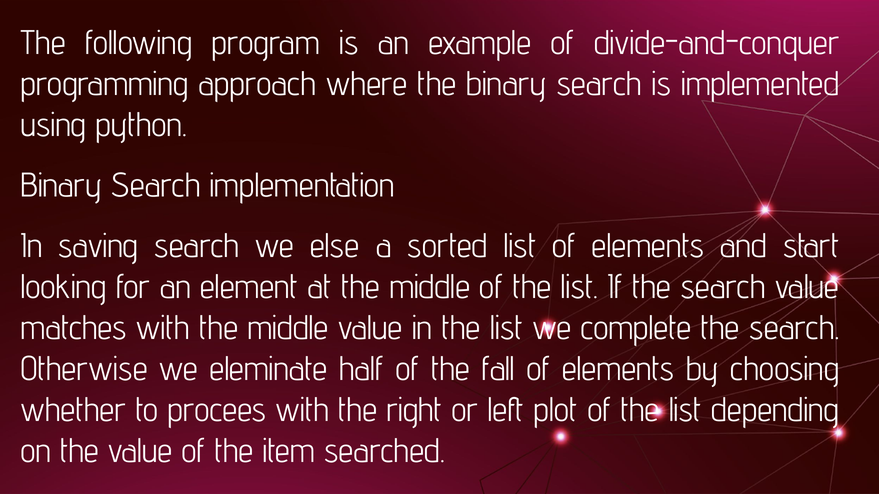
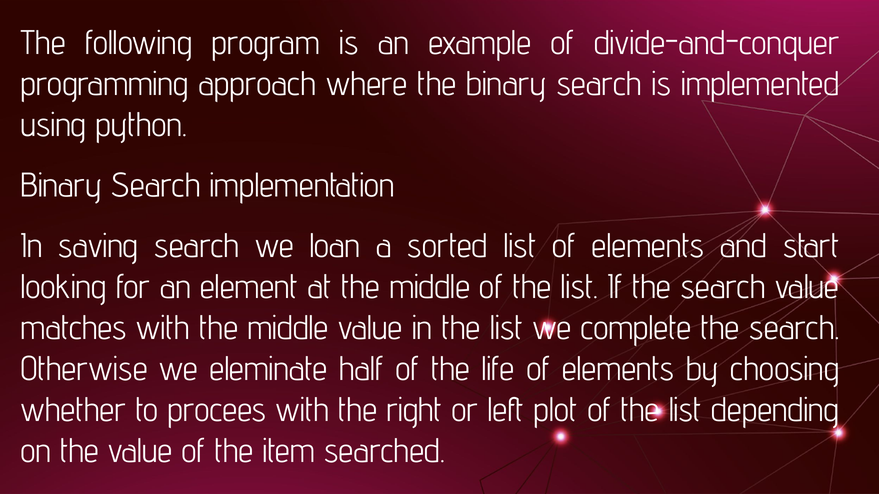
else: else -> loan (335, 246)
fall: fall -> life (498, 369)
